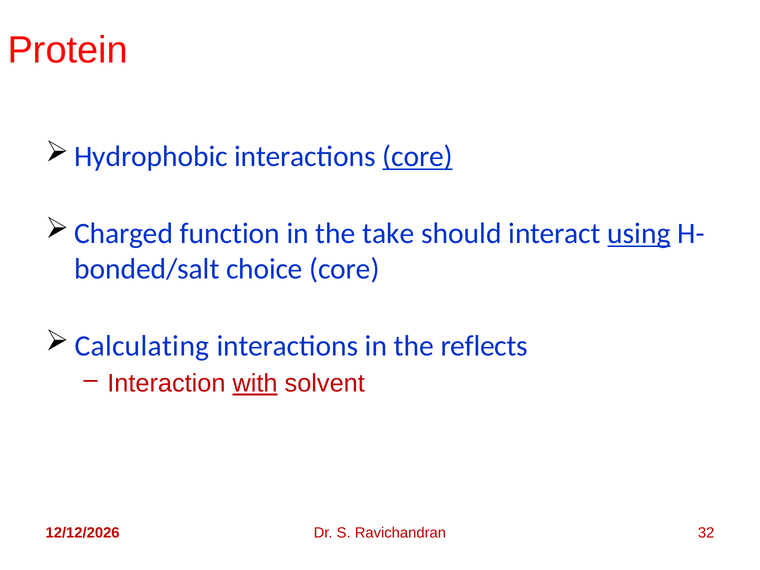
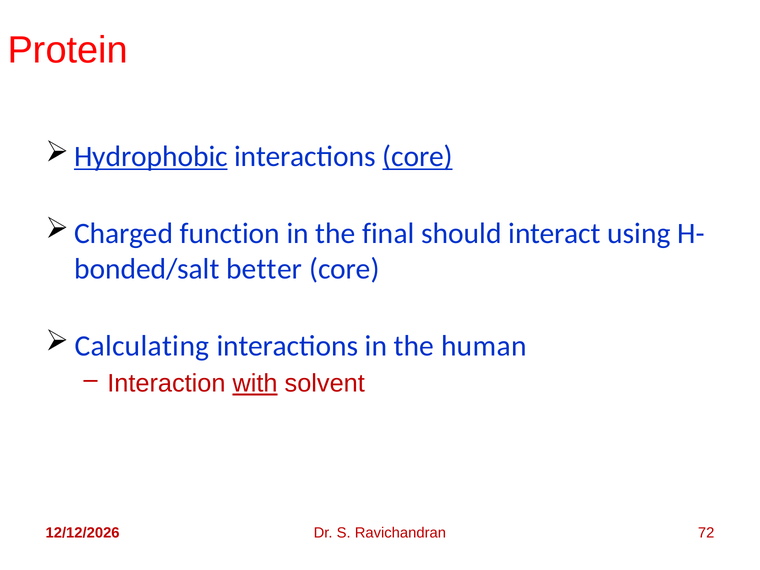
Hydrophobic underline: none -> present (151, 157)
take: take -> final (388, 234)
using underline: present -> none (639, 234)
choice: choice -> better (264, 269)
reflects: reflects -> human (484, 346)
32: 32 -> 72 (706, 533)
